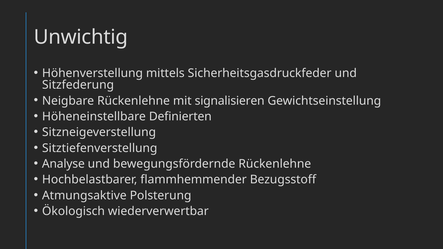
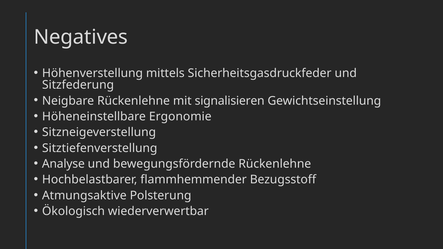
Unwichtig: Unwichtig -> Negatives (81, 37)
Definierten: Definierten -> Ergonomie (180, 117)
